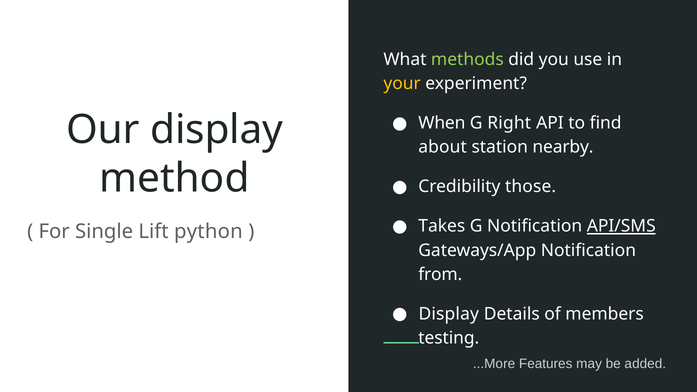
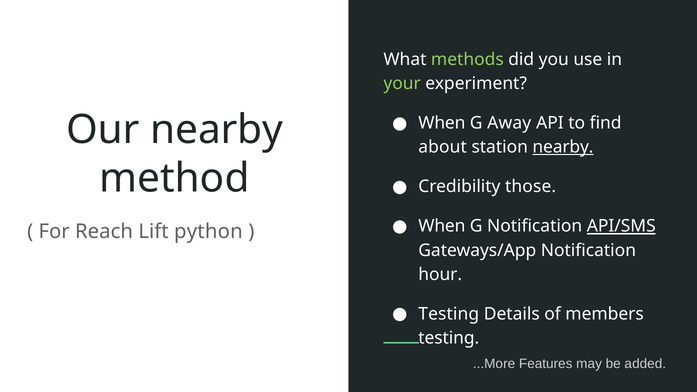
your colour: yellow -> light green (402, 84)
Right: Right -> Away (509, 123)
Our display: display -> nearby (217, 130)
nearby underline: none -> present (563, 147)
Takes: Takes -> When (442, 226)
Single: Single -> Reach (104, 232)
from: from -> hour (440, 274)
Display: Display -> Testing (449, 314)
